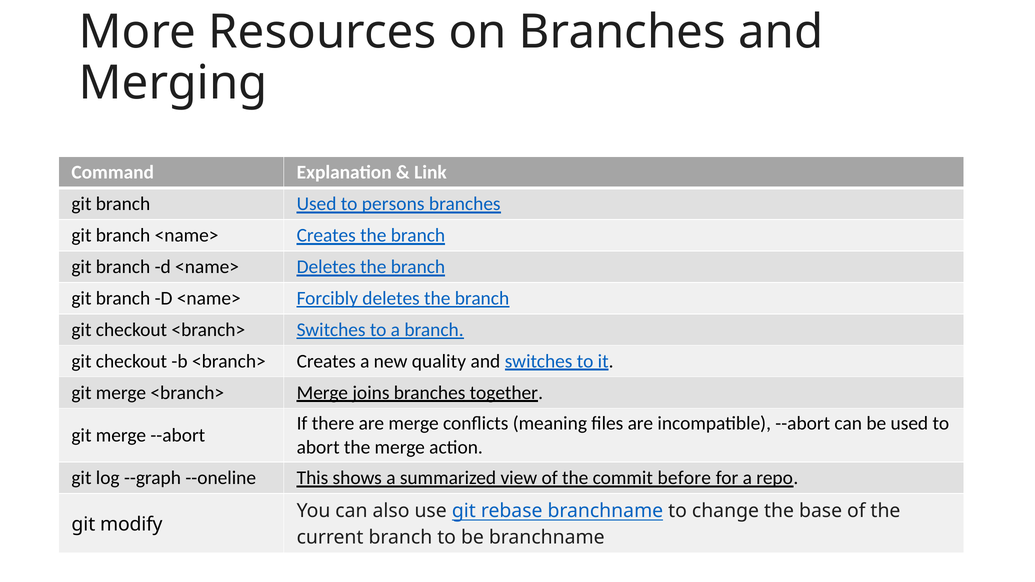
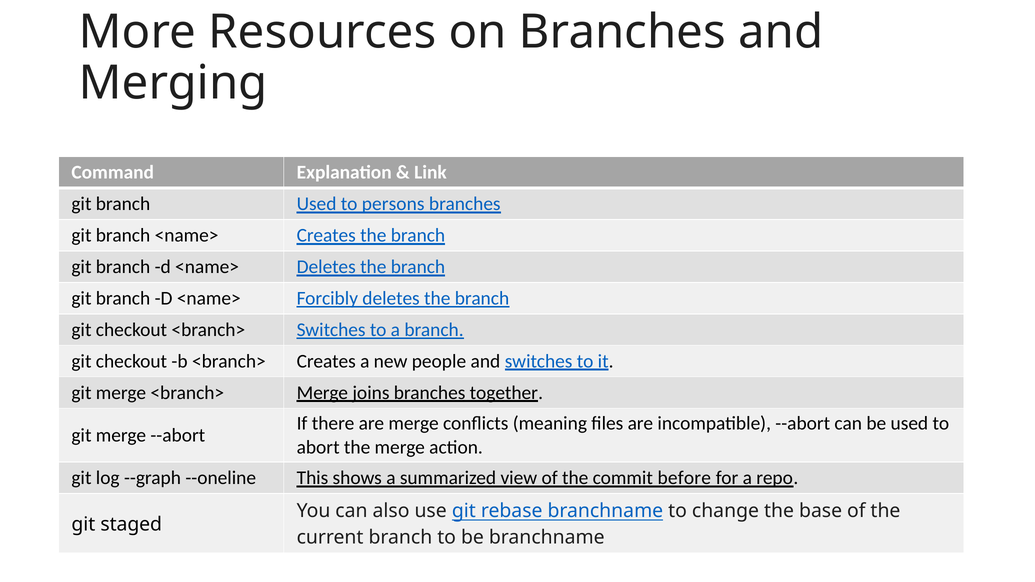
quality: quality -> people (439, 361)
modify: modify -> staged (131, 524)
